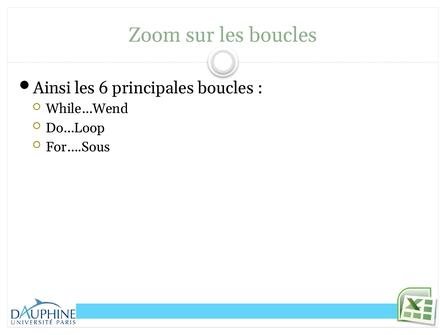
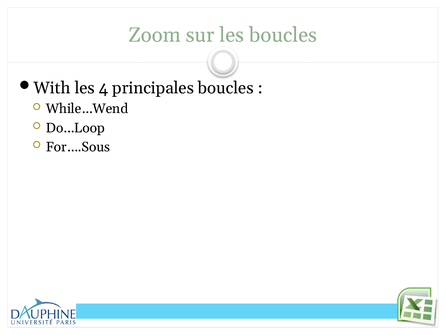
Ainsi: Ainsi -> With (52, 88)
6: 6 -> 4 (104, 88)
